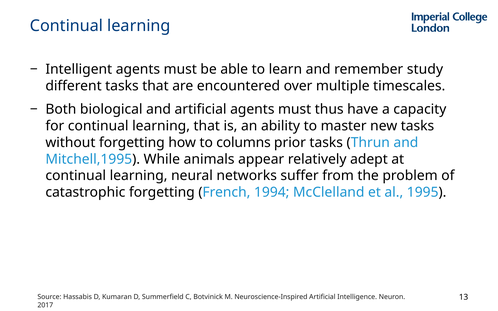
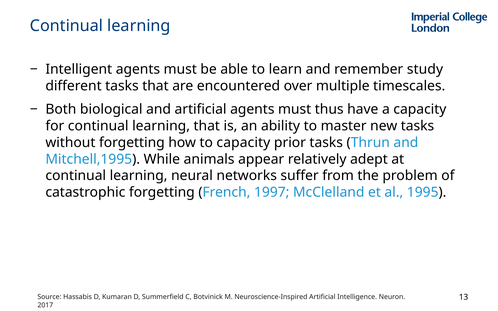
to columns: columns -> capacity (243, 143)
1994: 1994 -> 1997 (272, 192)
